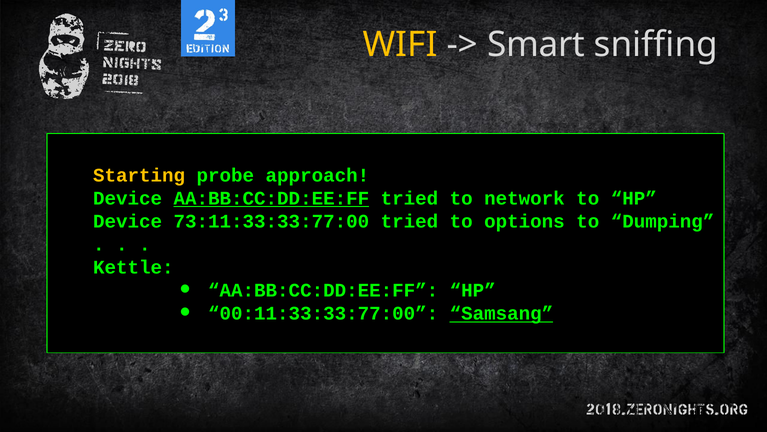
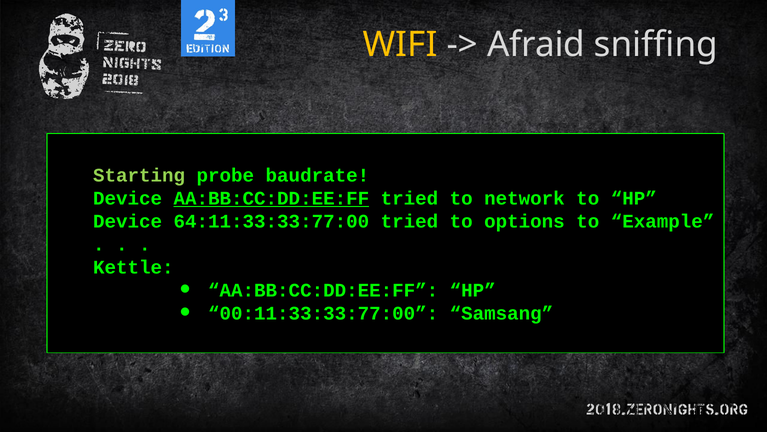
Smart: Smart -> Afraid (536, 45)
Starting colour: yellow -> light green (139, 175)
approach: approach -> baudrate (317, 175)
73:11:33:33:77:00: 73:11:33:33:77:00 -> 64:11:33:33:77:00 (271, 221)
Dumping: Dumping -> Example (663, 221)
Samsang underline: present -> none (501, 313)
